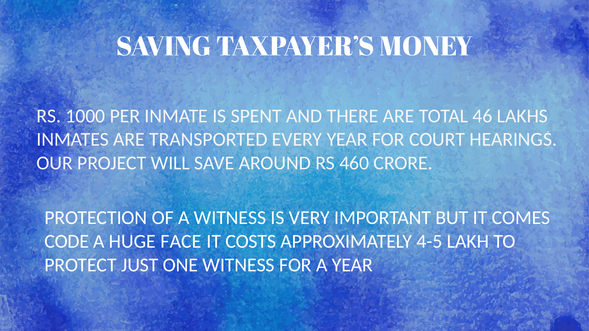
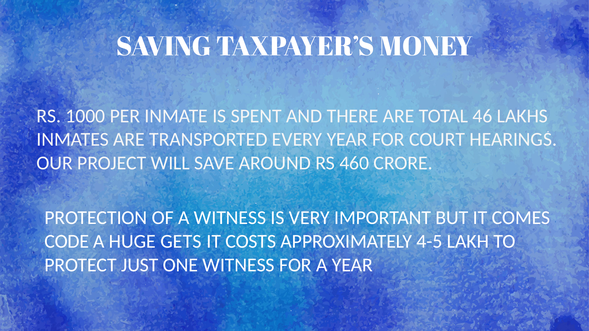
FACE: FACE -> GETS (181, 242)
